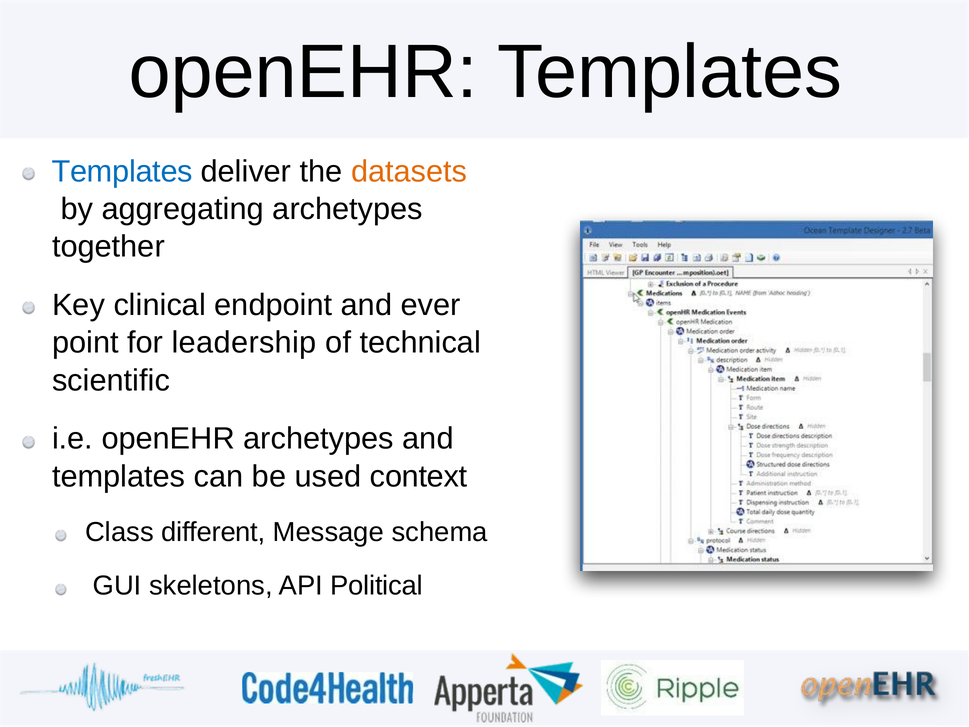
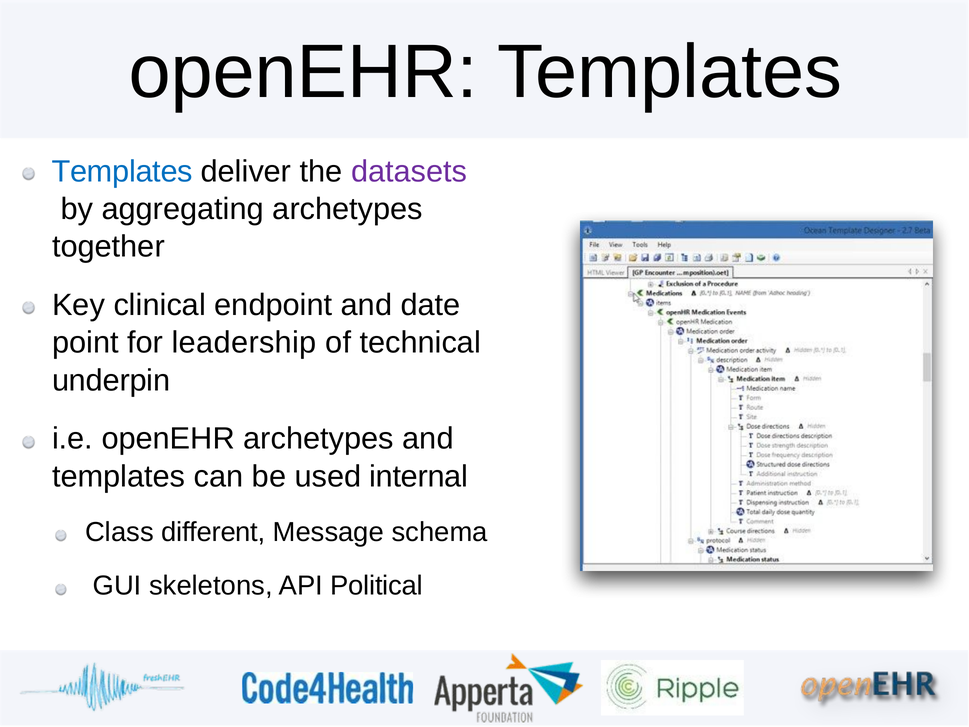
datasets colour: orange -> purple (409, 171)
ever: ever -> date (431, 305)
scientific: scientific -> underpin (111, 380)
context: context -> internal (419, 476)
